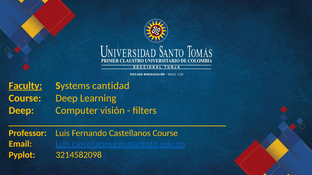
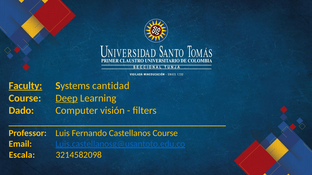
Deep underline: none -> present (67, 98)
Deep: Deep -> Dado (21, 111)
Pyplot: Pyplot -> Escala (22, 155)
